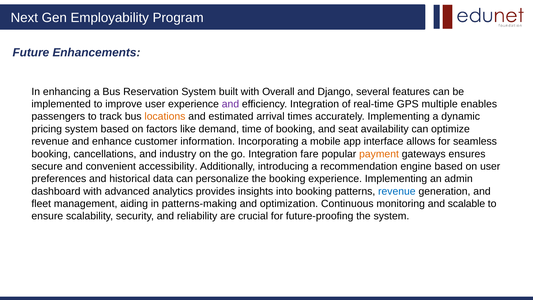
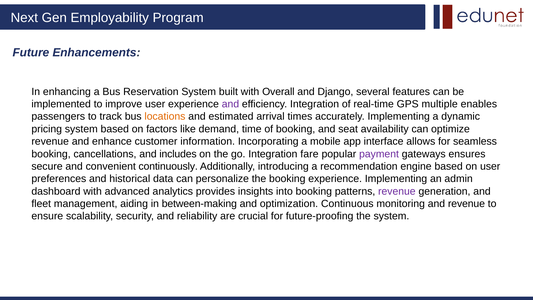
industry: industry -> includes (178, 154)
payment colour: orange -> purple (379, 154)
accessibility: accessibility -> continuously (168, 166)
revenue colour: blue -> purple (397, 191)
patterns-making: patterns-making -> between-making (199, 204)
and scalable: scalable -> revenue (466, 204)
